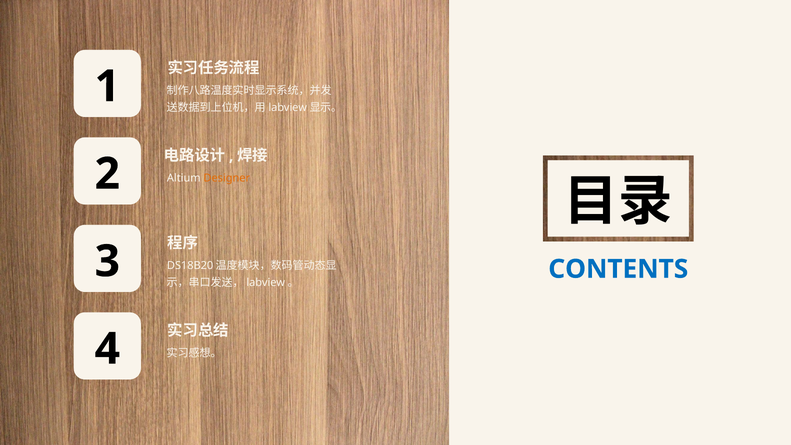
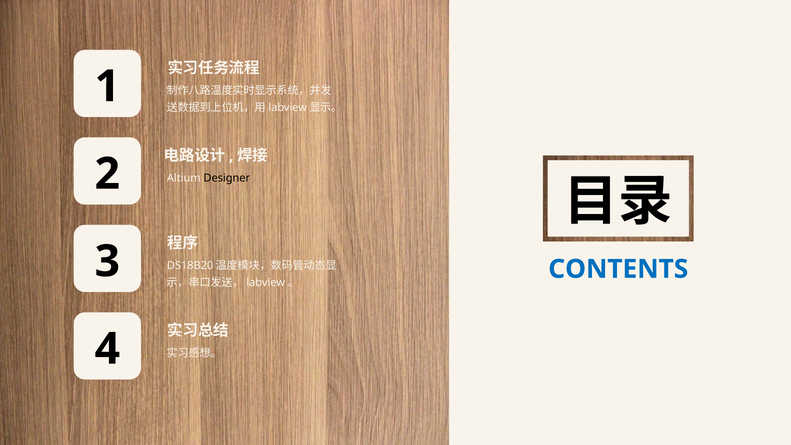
Designer colour: orange -> black (227, 178)
